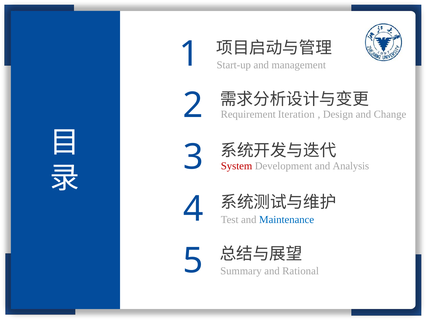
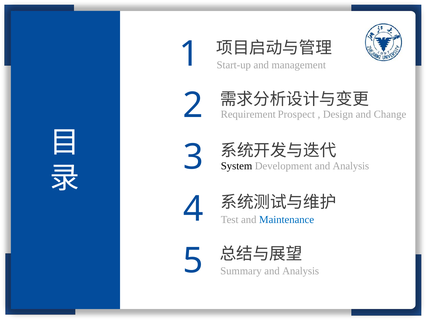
Iteration: Iteration -> Prospect (296, 114)
System colour: red -> black (237, 166)
Summary and Rational: Rational -> Analysis (301, 271)
